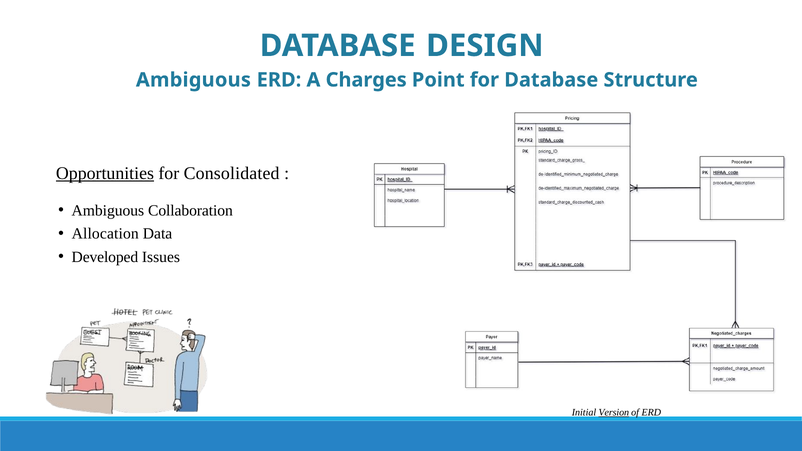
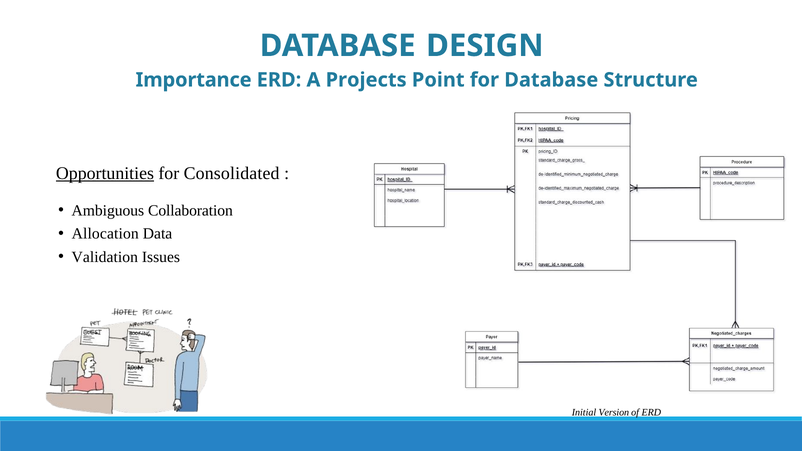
Ambiguous: Ambiguous -> Importance (194, 80)
Charges: Charges -> Projects (366, 80)
Developed: Developed -> Validation (105, 257)
Version underline: present -> none (614, 412)
